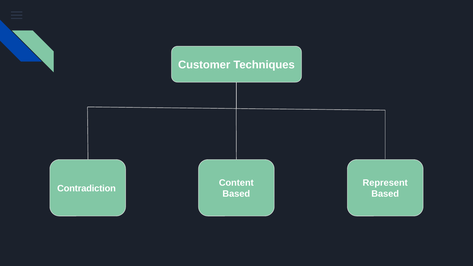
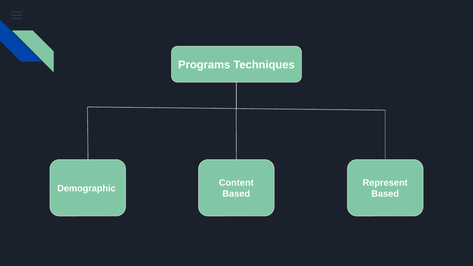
Customer: Customer -> Programs (204, 65)
Contradiction: Contradiction -> Demographic (86, 188)
